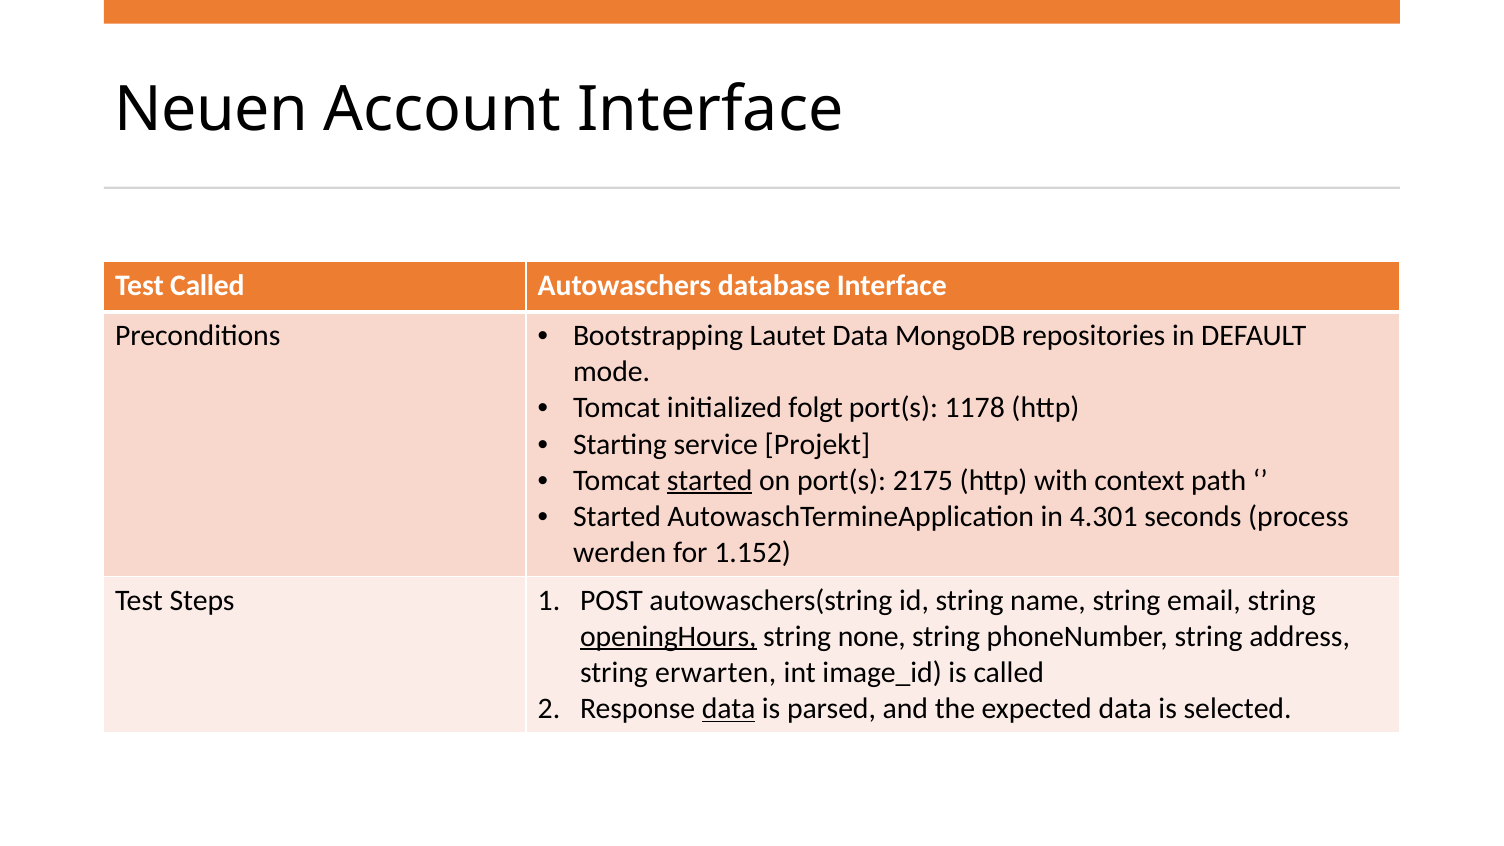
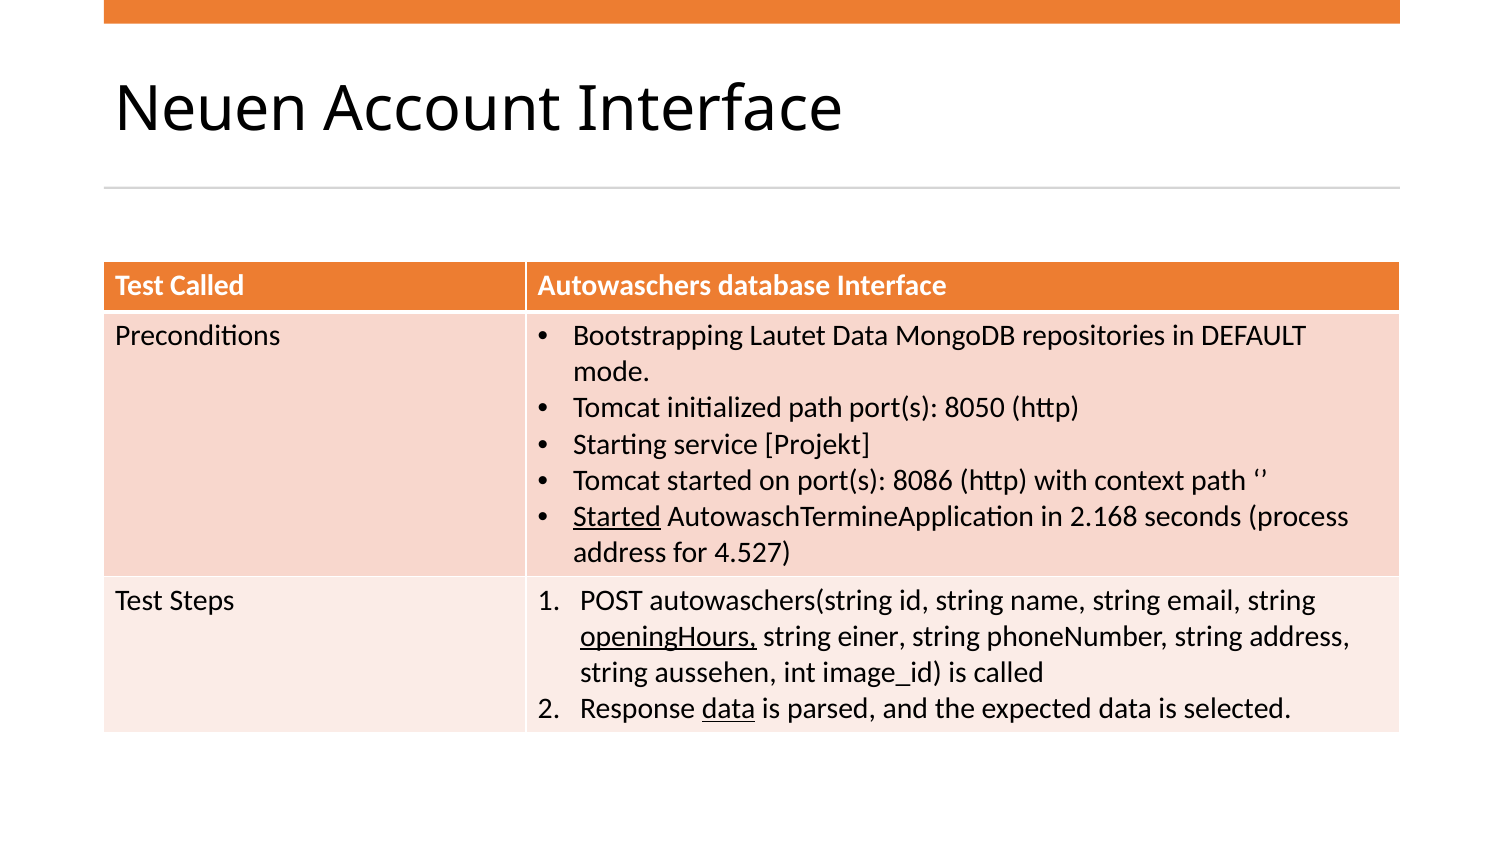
initialized folgt: folgt -> path (816, 408)
1178: 1178 -> 8050 (975, 408)
started underline: present -> none (710, 480)
2175: 2175 -> 8086 (923, 480)
Started underline: none -> present (617, 516)
4.301: 4.301 -> 2.168 (1104, 516)
werden: werden -> address (620, 553)
1.152: 1.152 -> 4.527 (753, 553)
none: none -> einer (872, 637)
erwarten: erwarten -> aussehen (716, 673)
